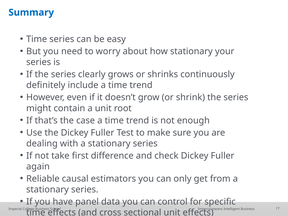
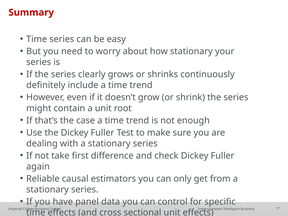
Summary colour: blue -> red (31, 12)
